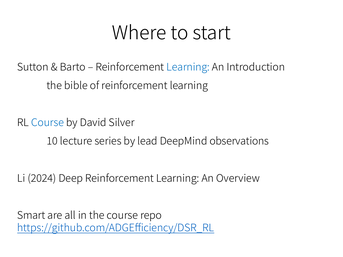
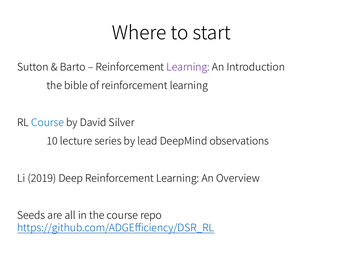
Learning colour: blue -> purple (188, 67)
2024: 2024 -> 2019 (42, 179)
Smart: Smart -> Seeds (31, 216)
